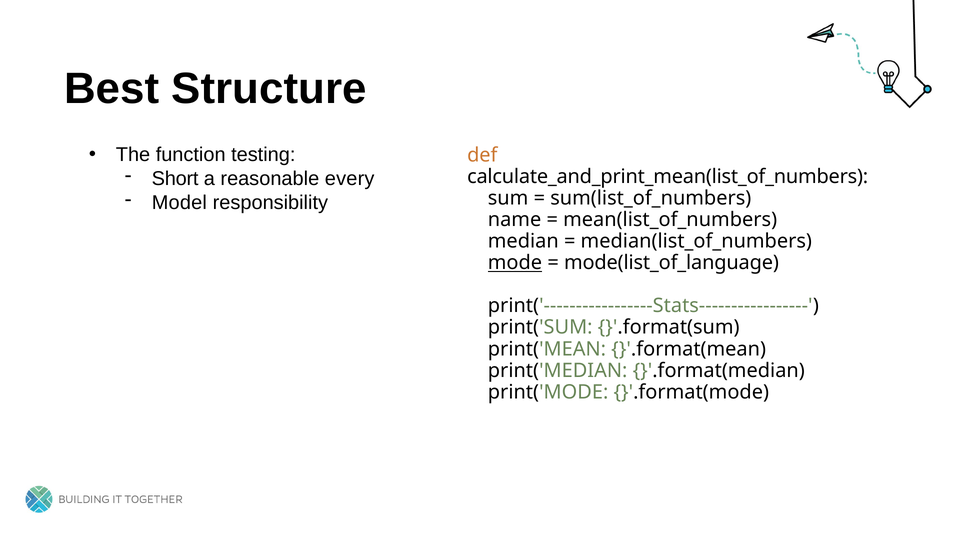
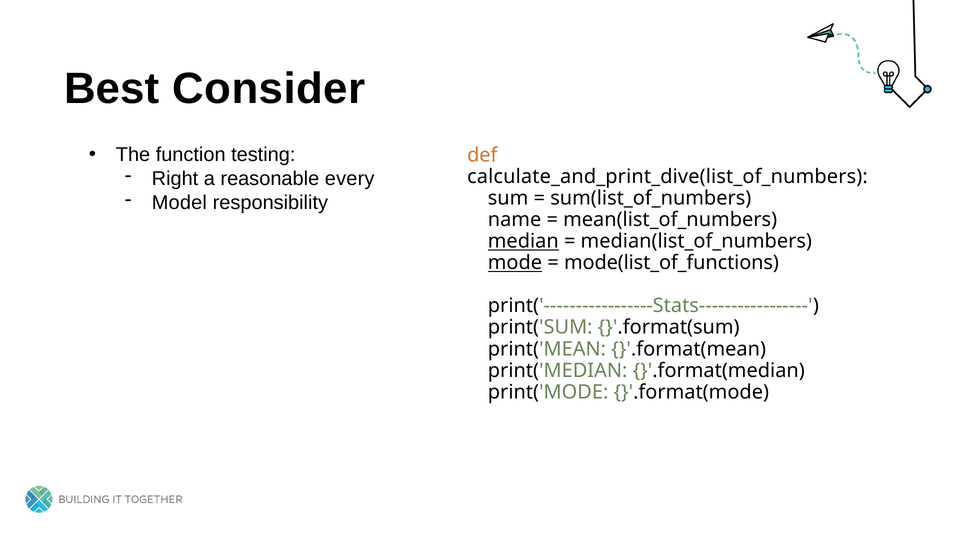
Structure: Structure -> Consider (269, 89)
Short: Short -> Right (175, 179)
calculate_and_print_mean(list_of_numbers: calculate_and_print_mean(list_of_numbers -> calculate_and_print_dive(list_of_numbers (667, 177)
median underline: none -> present (523, 241)
mode(list_of_language: mode(list_of_language -> mode(list_of_functions (671, 263)
